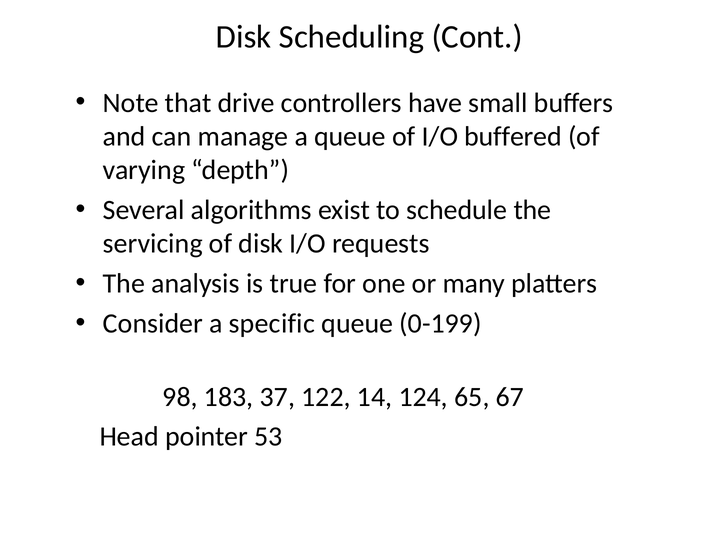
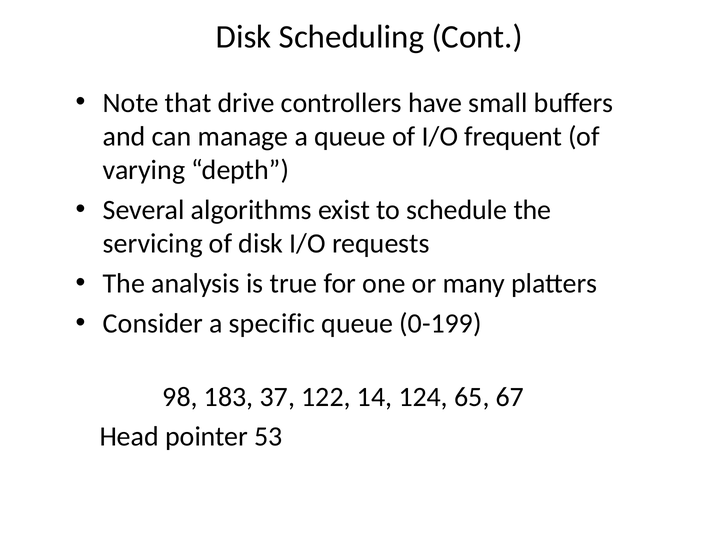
buffered: buffered -> frequent (513, 136)
